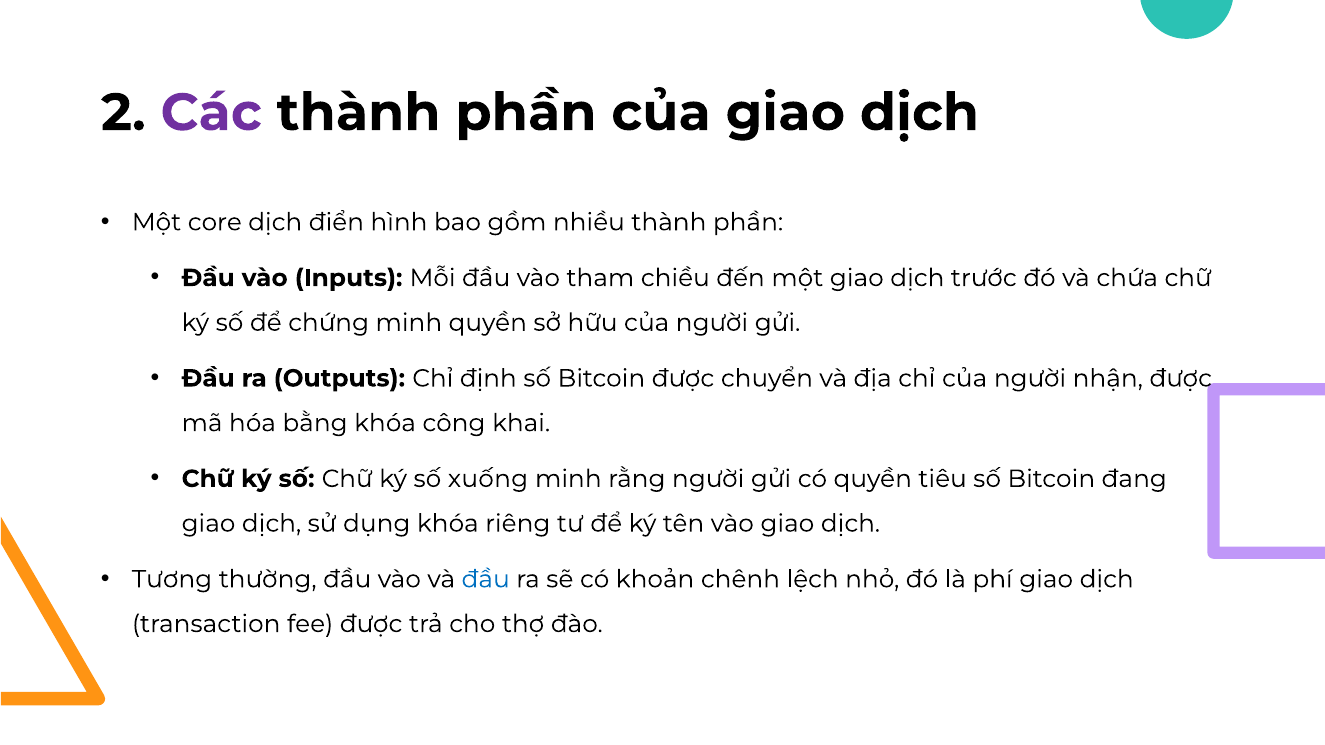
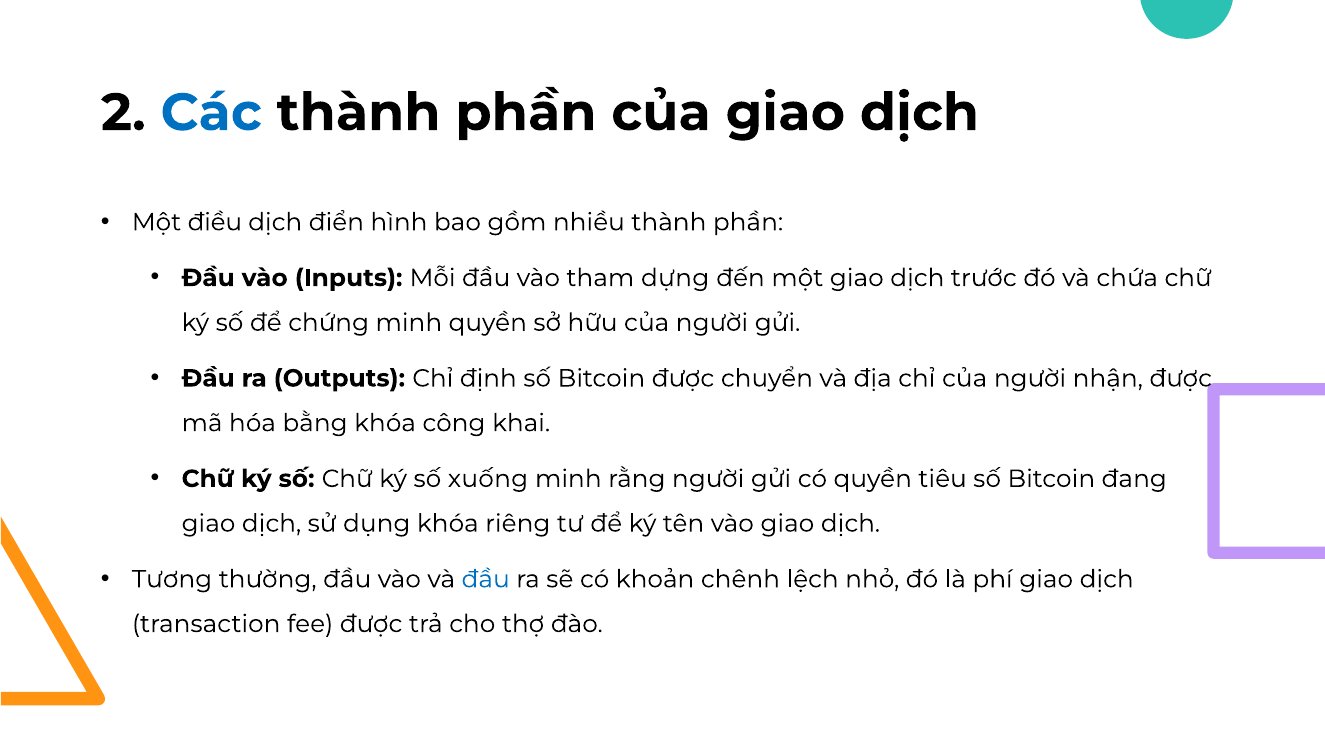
Các colour: purple -> blue (211, 113)
core: core -> điều (215, 222)
chiều: chiều -> dựng (675, 278)
